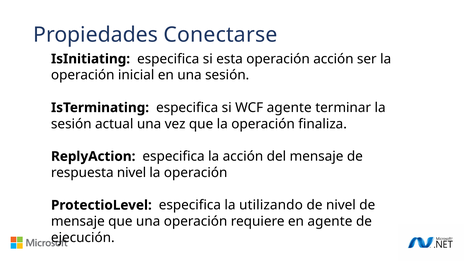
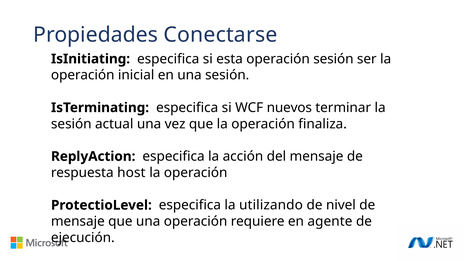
operación acción: acción -> sesión (333, 59)
WCF agente: agente -> nuevos (289, 108)
respuesta nivel: nivel -> host (131, 173)
